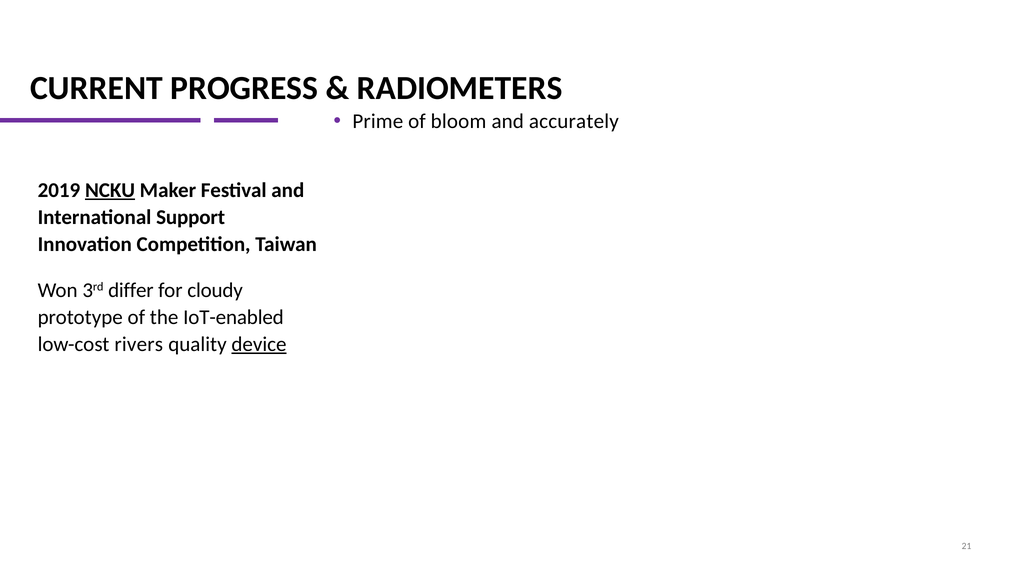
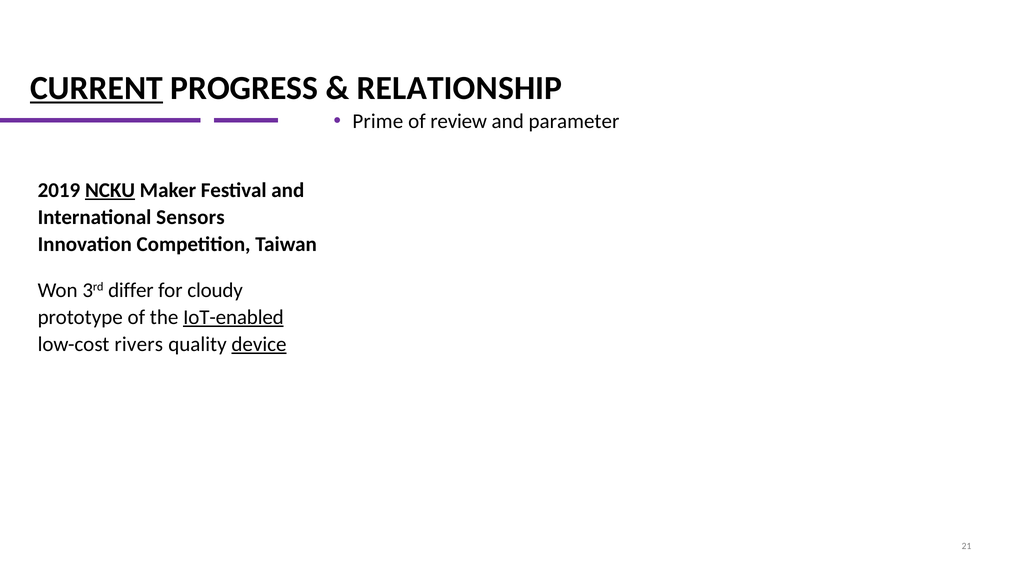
CURRENT underline: none -> present (96, 88)
RADIOMETERS: RADIOMETERS -> RELATIONSHIP (460, 88)
bloom: bloom -> review (459, 121)
accurately: accurately -> parameter (574, 121)
Support: Support -> Sensors (190, 217)
IoT-enabled underline: none -> present (233, 317)
